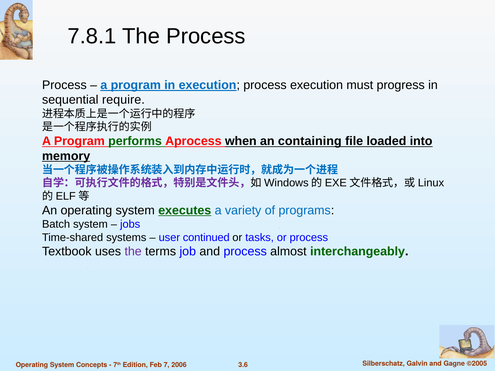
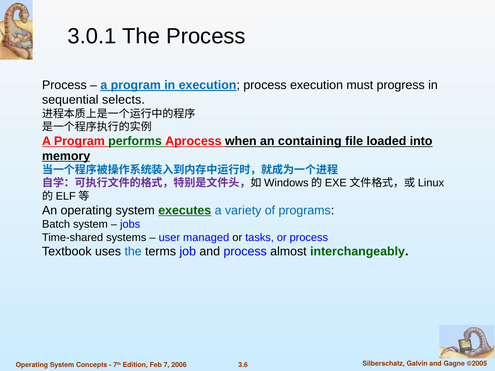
7.8.1: 7.8.1 -> 3.0.1 (92, 36)
require: require -> selects (123, 100)
continued: continued -> managed (206, 238)
the colour: purple -> blue (133, 252)
